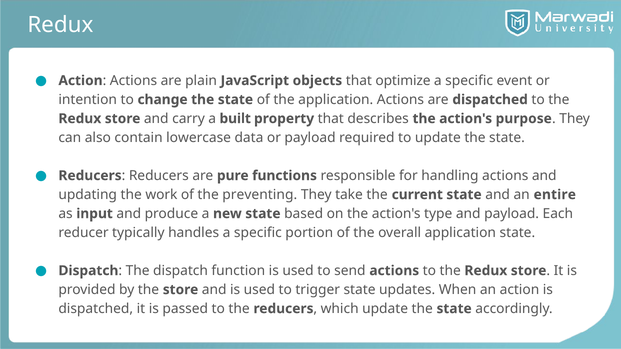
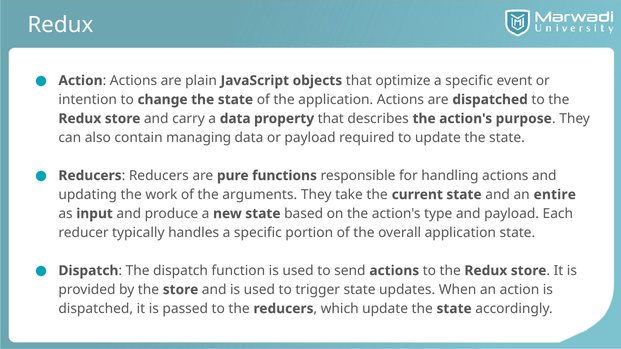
a built: built -> data (235, 119)
lowercase: lowercase -> managing (199, 138)
preventing: preventing -> arguments (260, 195)
